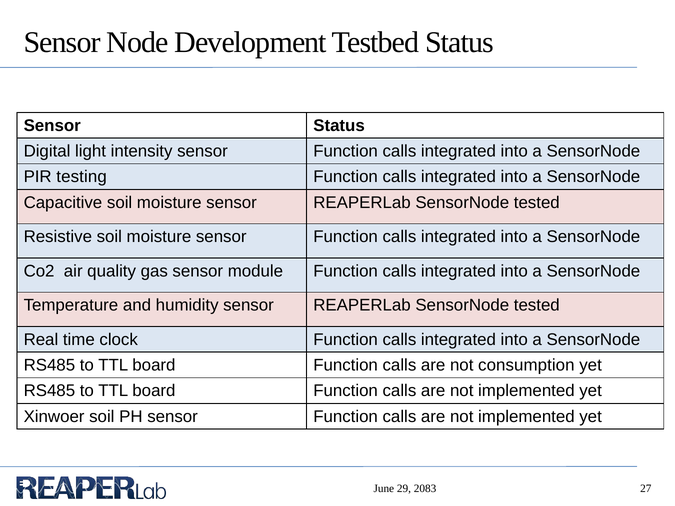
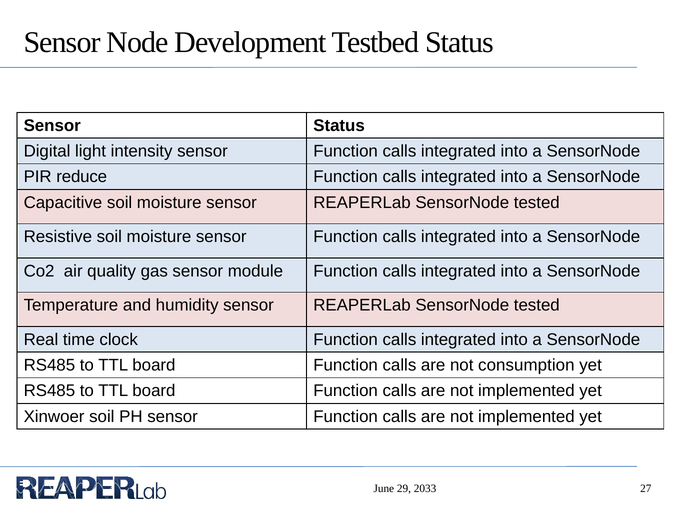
testing: testing -> reduce (82, 177)
2083: 2083 -> 2033 (425, 489)
